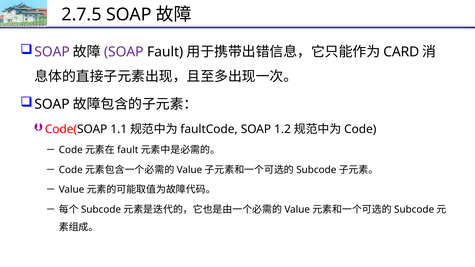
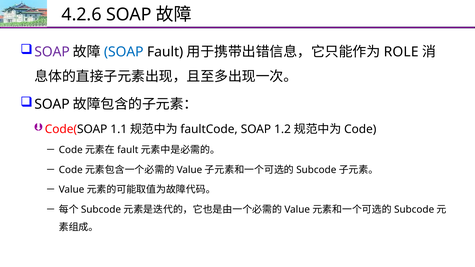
2.7.5: 2.7.5 -> 4.2.6 (82, 15)
SOAP colour: purple -> blue (124, 52)
CARD: CARD -> ROLE (401, 52)
